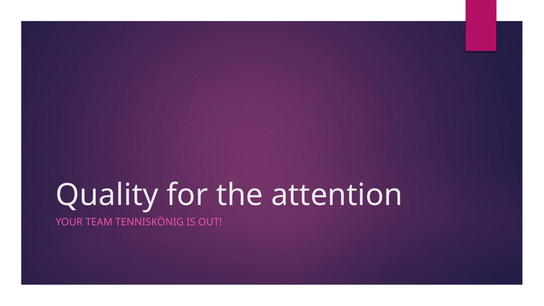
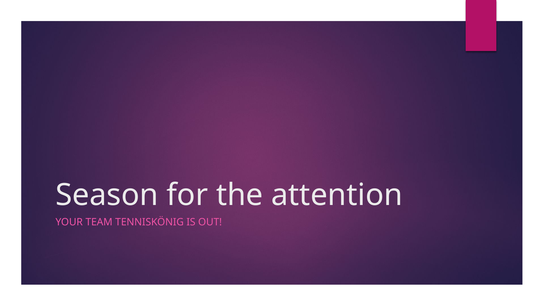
Quality: Quality -> Season (107, 195)
